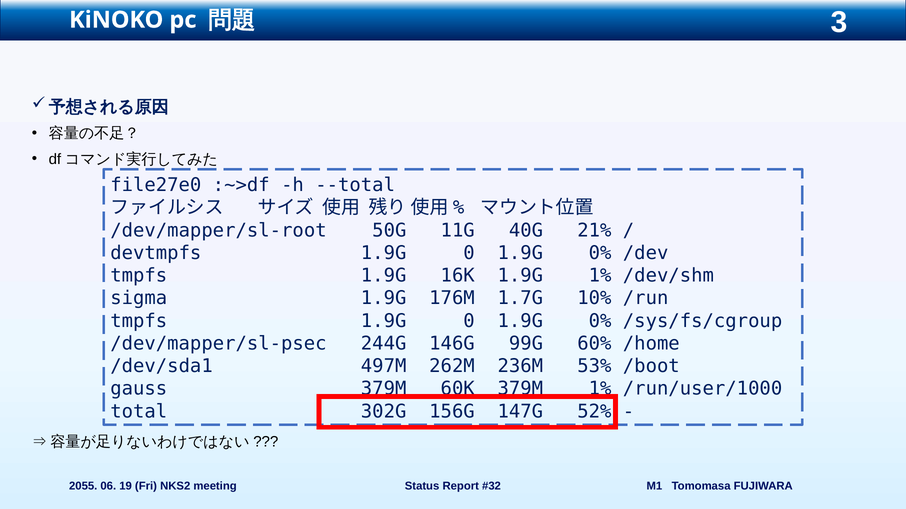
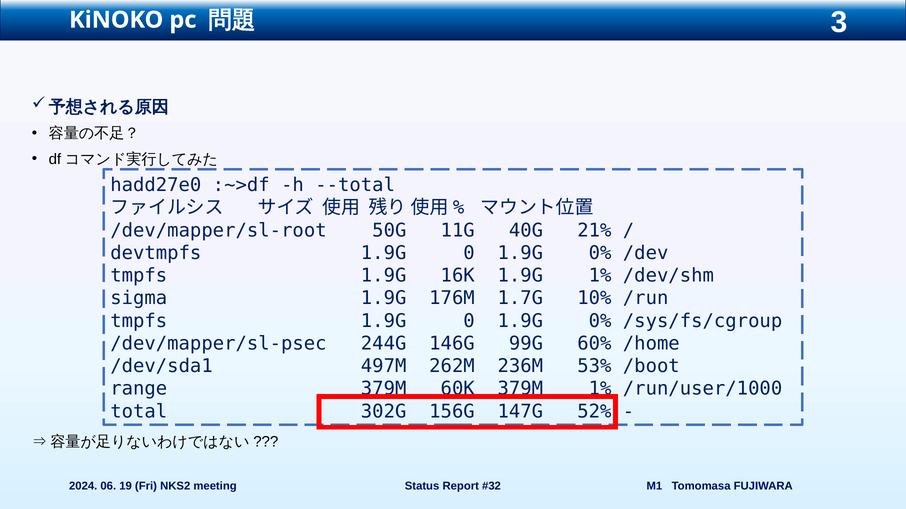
file27e0: file27e0 -> hadd27e0 (156, 185)
gauss: gauss -> range (139, 389)
2055: 2055 -> 2024 (83, 487)
